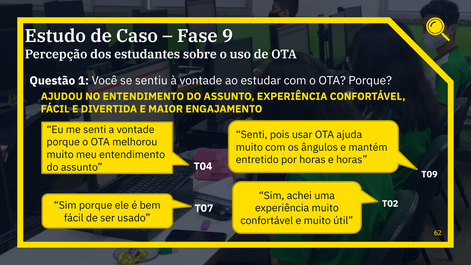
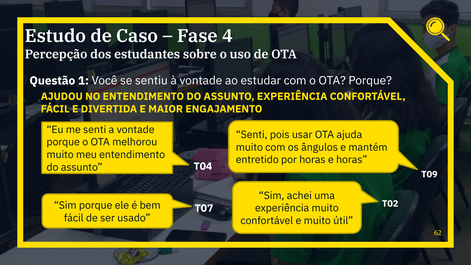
9: 9 -> 4 (228, 36)
